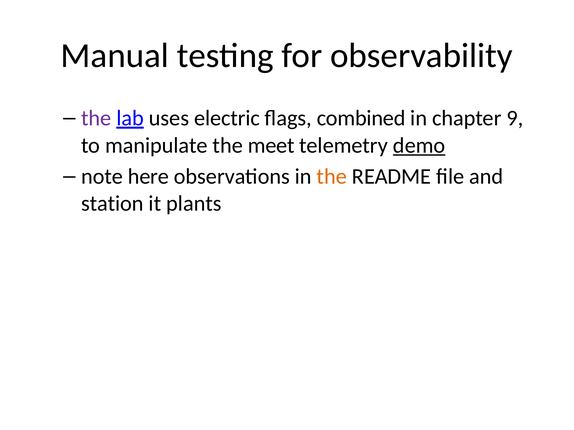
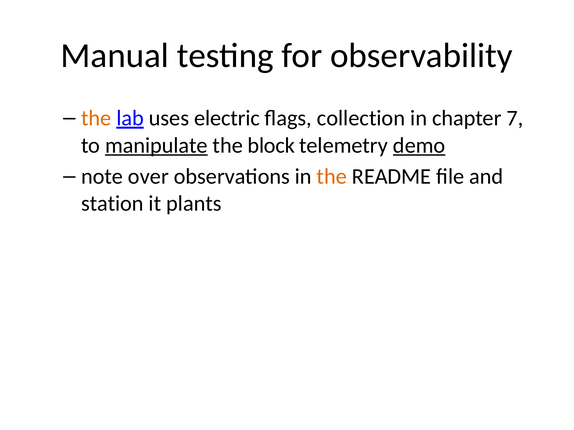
the colour: purple -> orange (96, 118)
combined: combined -> collection (361, 118)
9: 9 -> 7 (515, 118)
manipulate underline: none -> present (156, 146)
meet: meet -> block (271, 146)
here: here -> over (148, 177)
